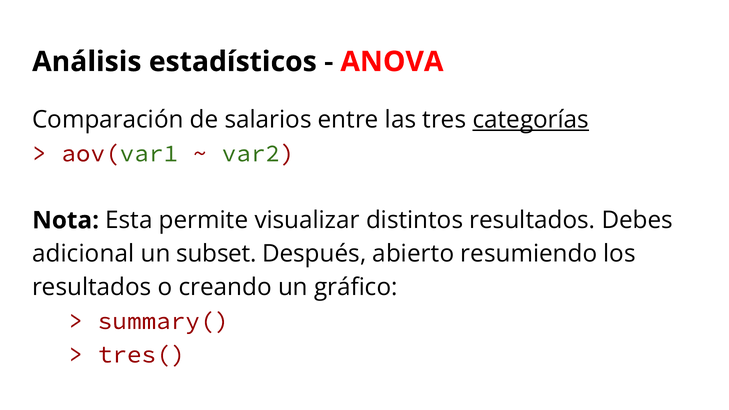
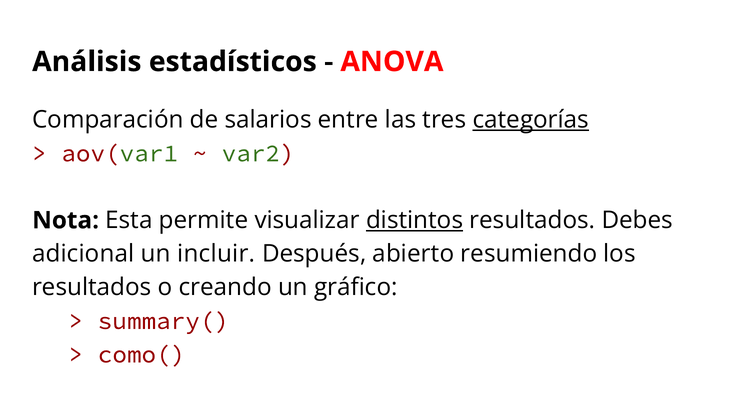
distintos underline: none -> present (415, 220)
subset: subset -> incluir (216, 254)
tres(: tres( -> como( (142, 354)
